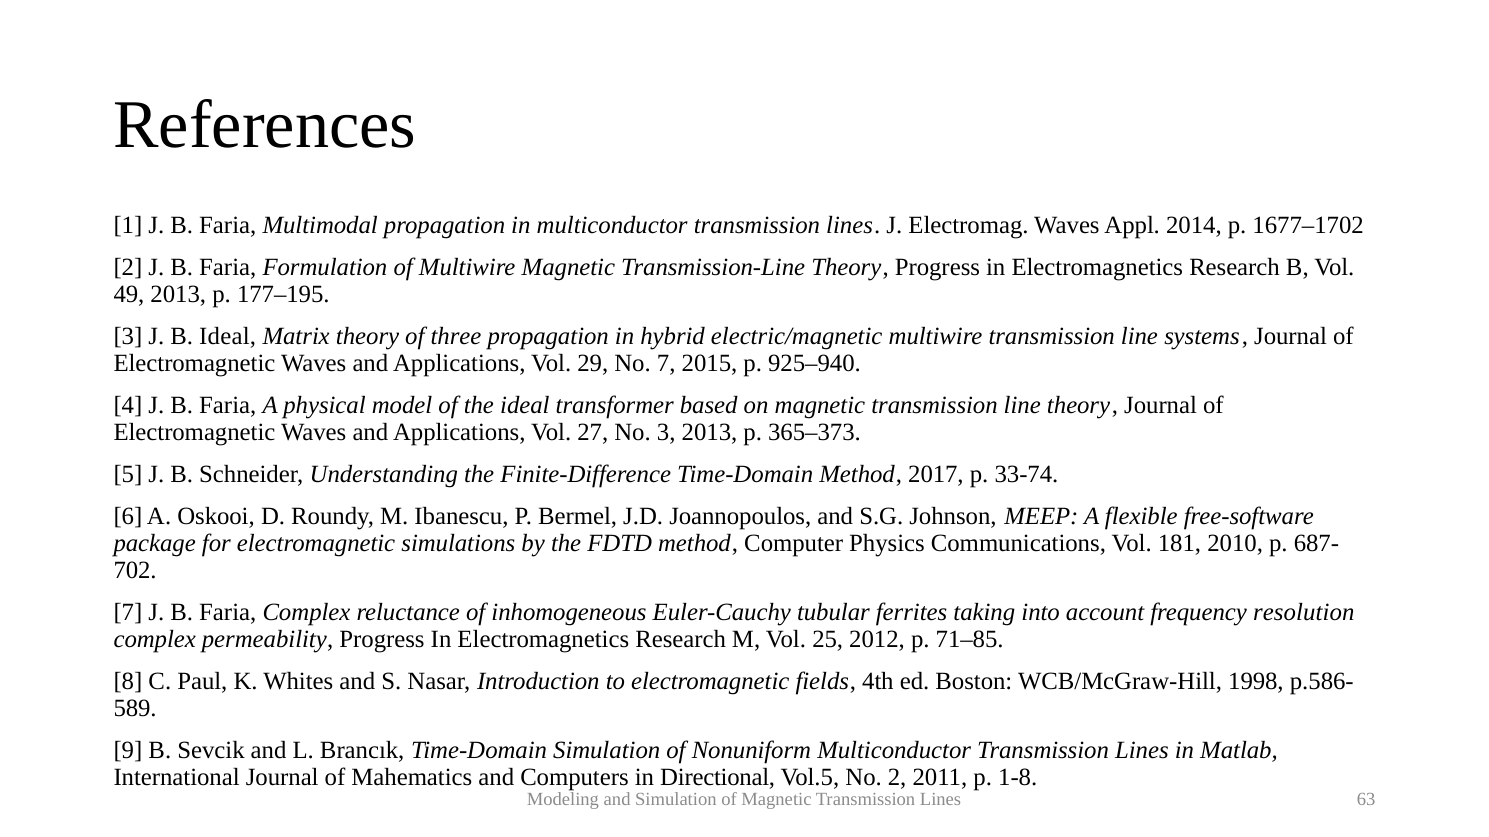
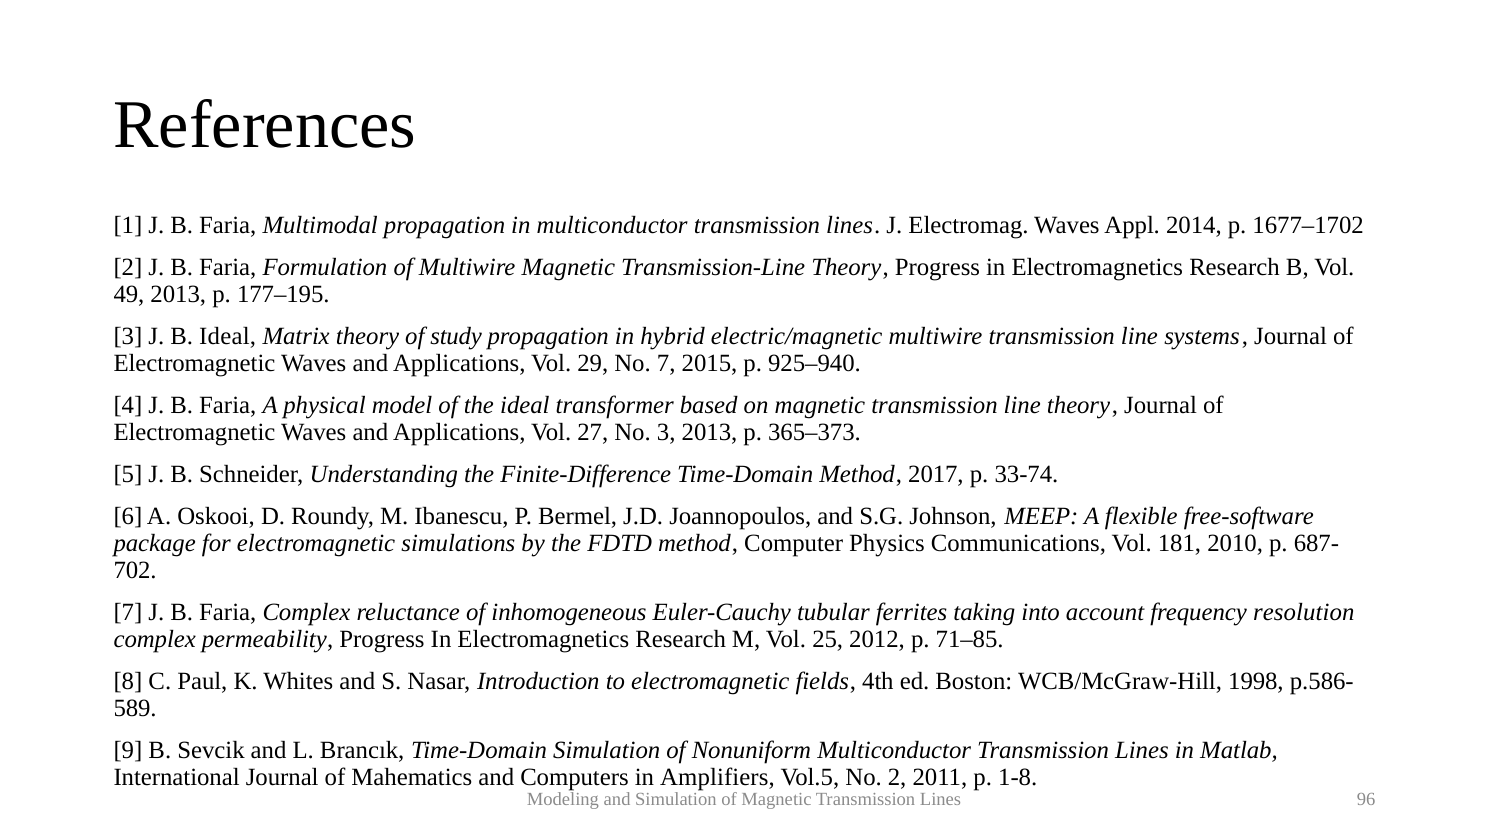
three: three -> study (456, 337)
Directional: Directional -> Amplifiers (718, 778)
63: 63 -> 96 (1366, 800)
